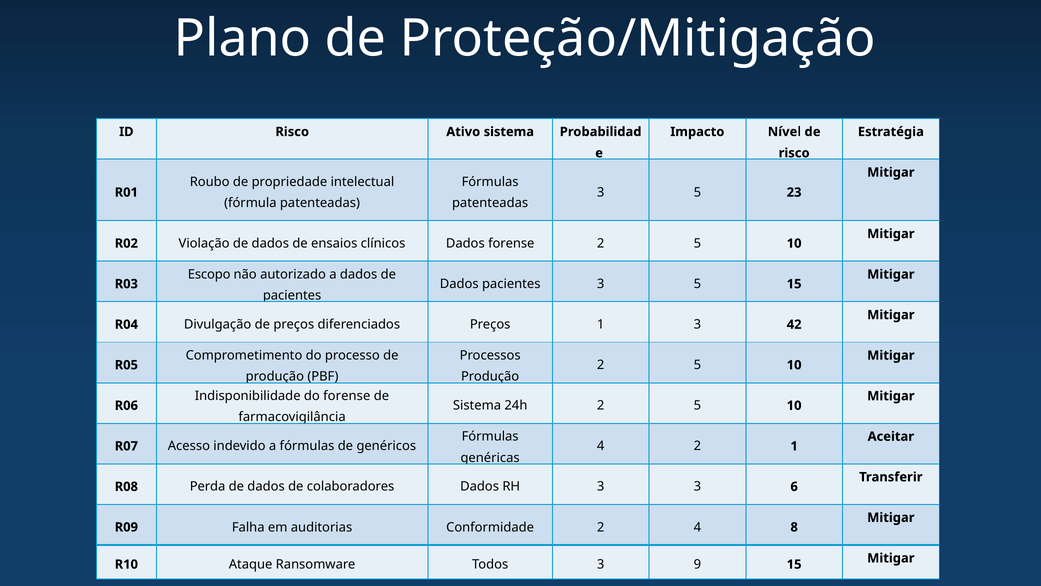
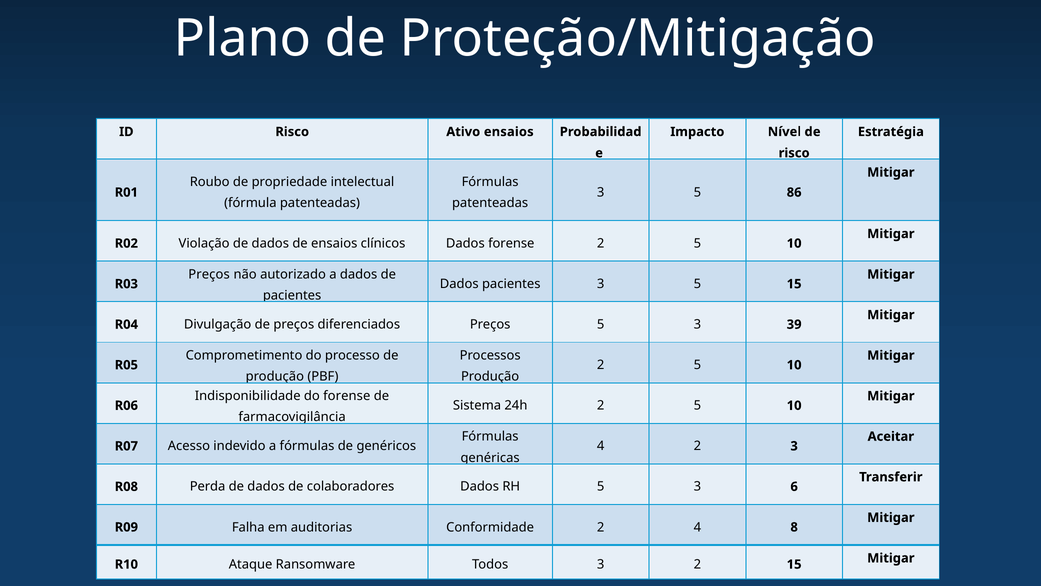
Ativo sistema: sistema -> ensaios (509, 132)
23: 23 -> 86 (794, 192)
Escopo: Escopo -> Preços (209, 274)
Preços 1: 1 -> 5 (601, 324)
42: 42 -> 39 (794, 324)
2 1: 1 -> 3 (794, 446)
RH 3: 3 -> 5 (601, 486)
3 9: 9 -> 2 (697, 564)
